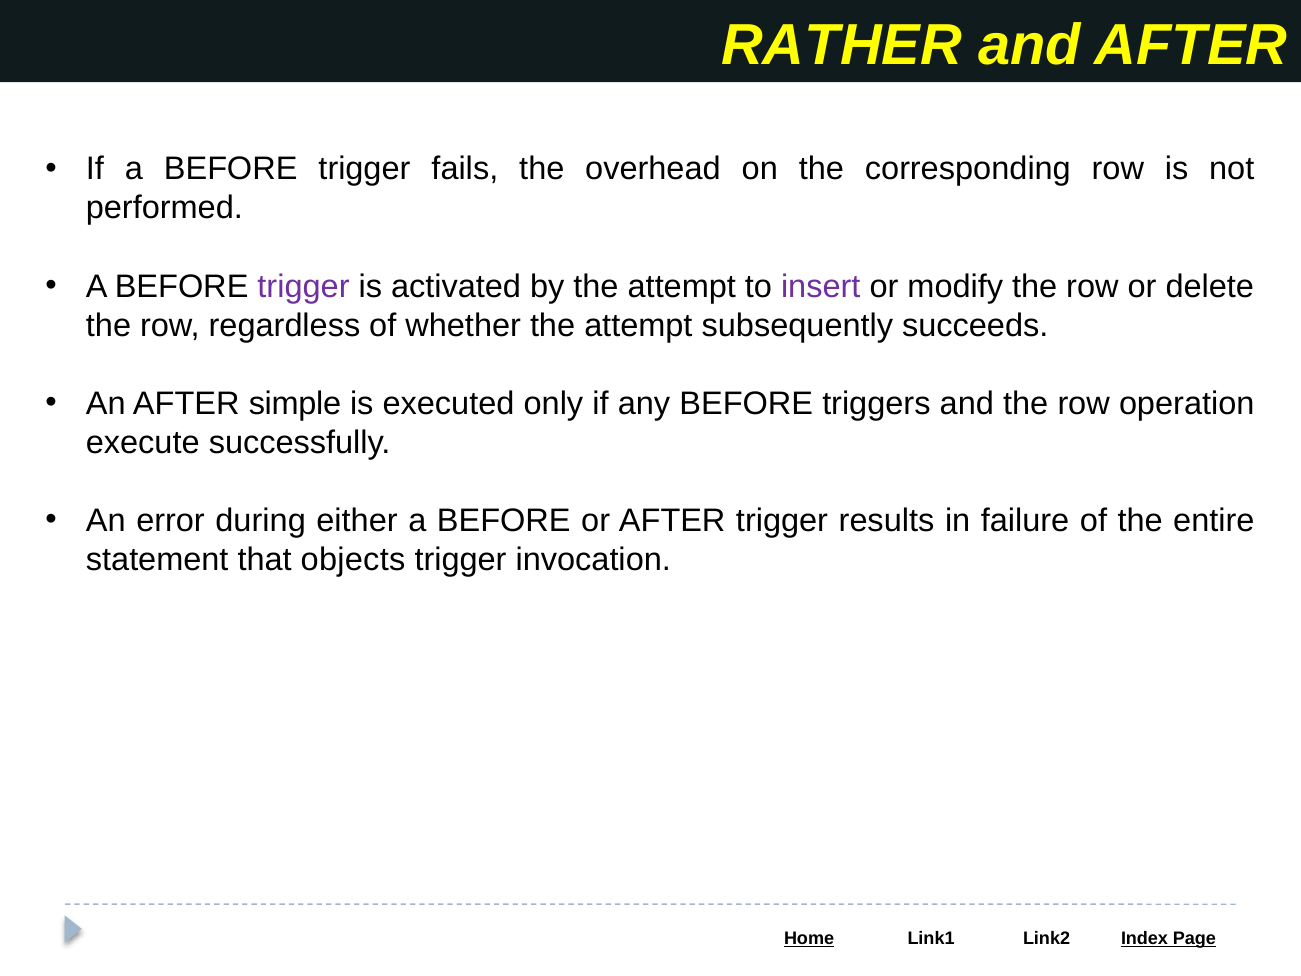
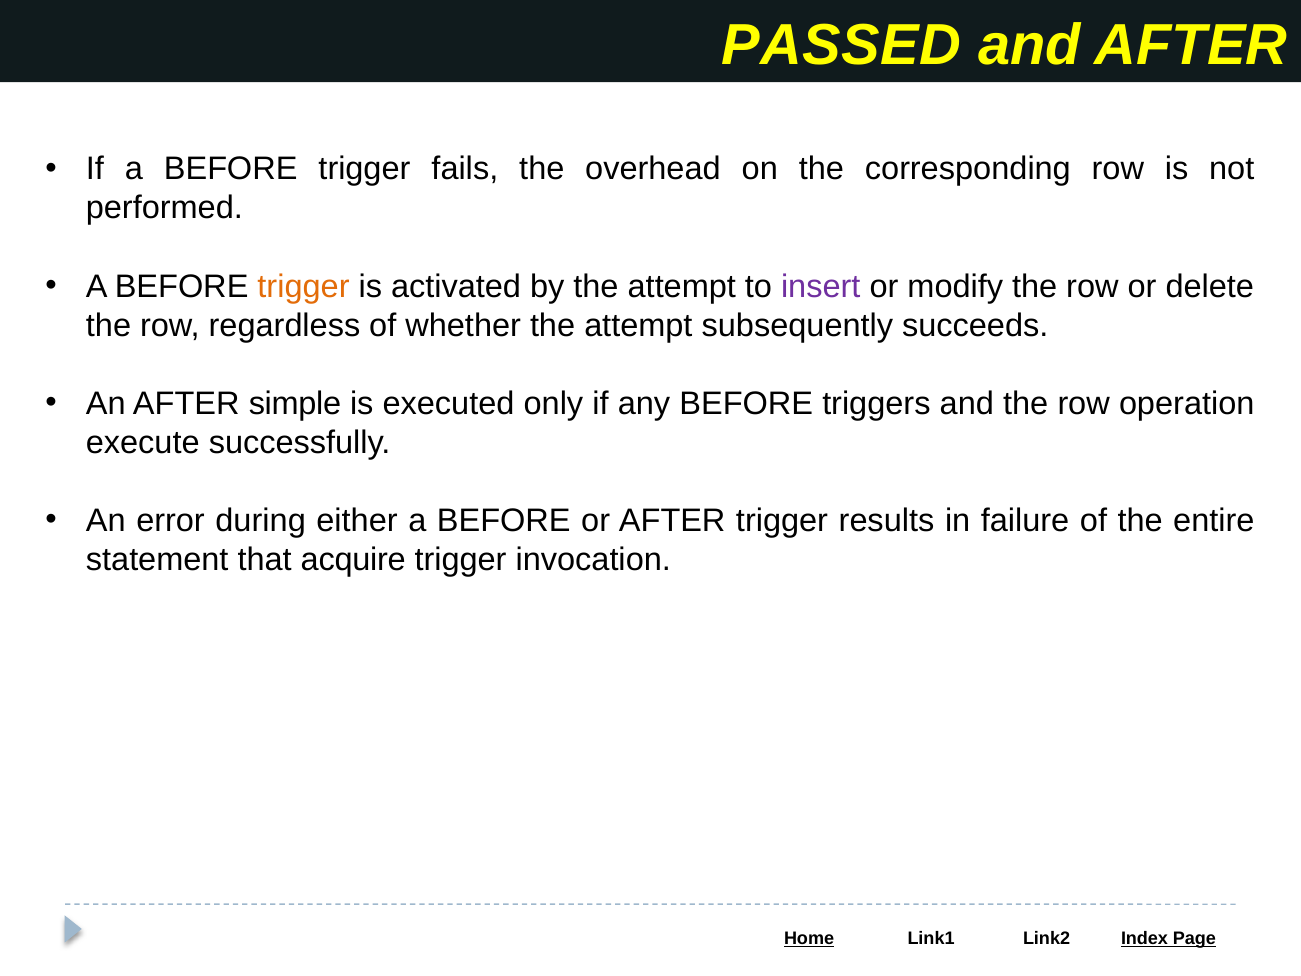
RATHER: RATHER -> PASSED (841, 45)
trigger colour: purple -> orange (304, 286)
objects: objects -> acquire (353, 559)
